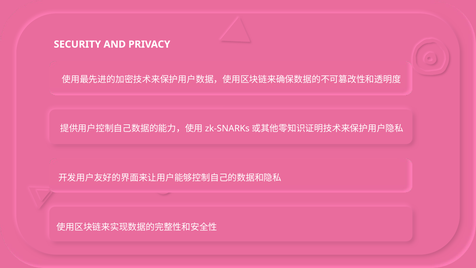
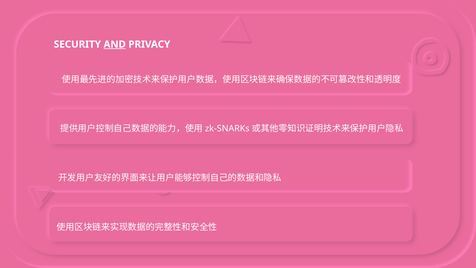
AND underline: none -> present (115, 44)
